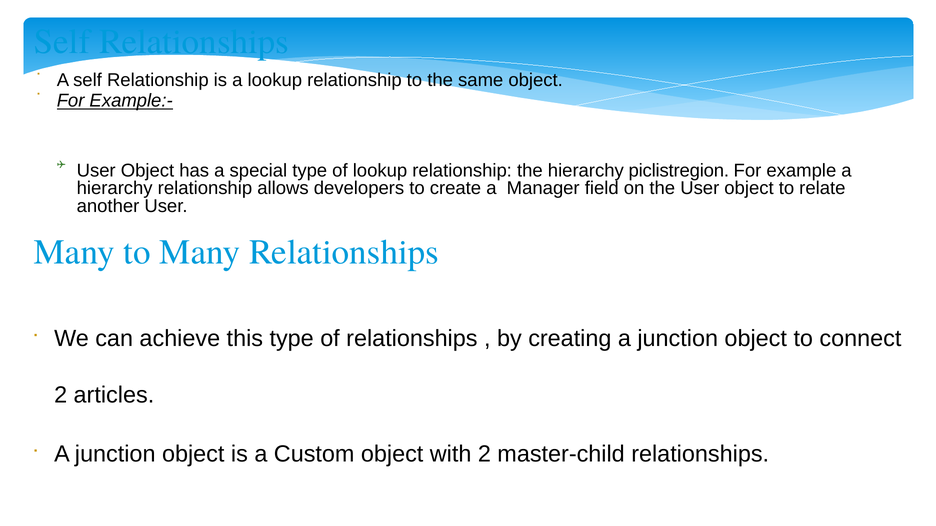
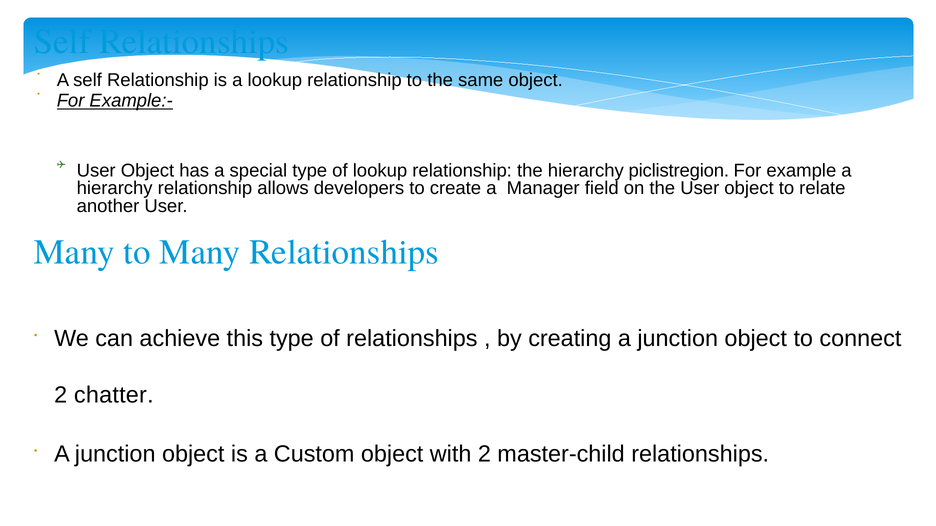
articles: articles -> chatter (114, 395)
